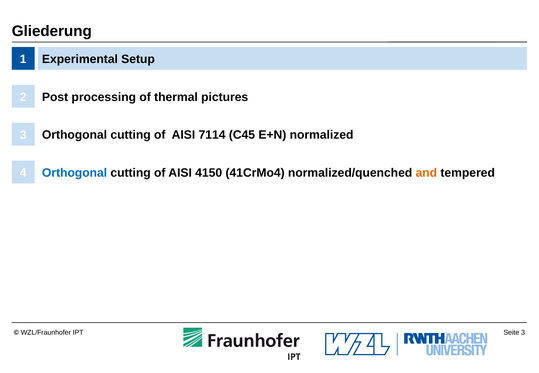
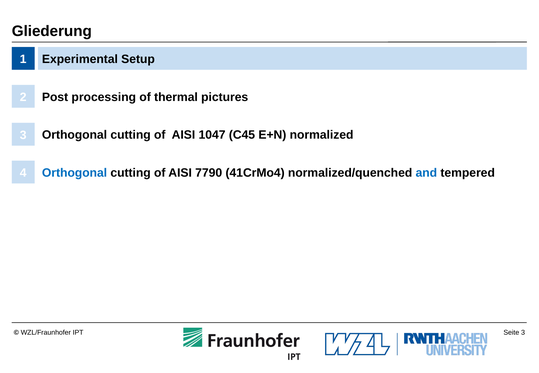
7114: 7114 -> 1047 (212, 135)
4150: 4150 -> 7790 (209, 173)
and colour: orange -> blue (426, 173)
